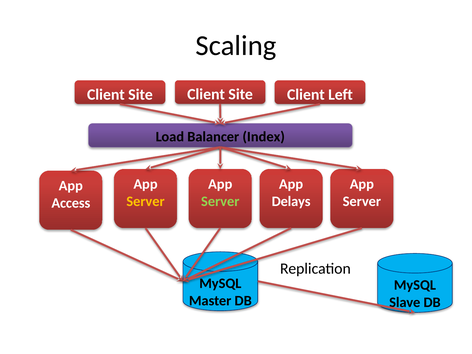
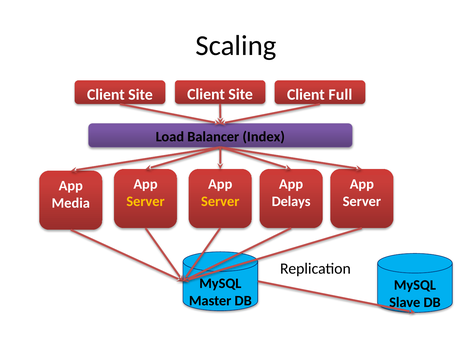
Left: Left -> Full (340, 95)
Server colour: light green -> yellow (220, 201)
Access: Access -> Media (71, 203)
